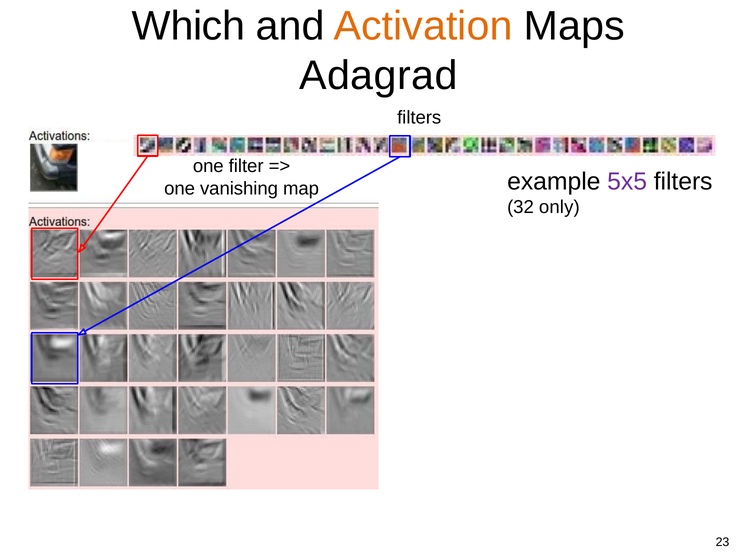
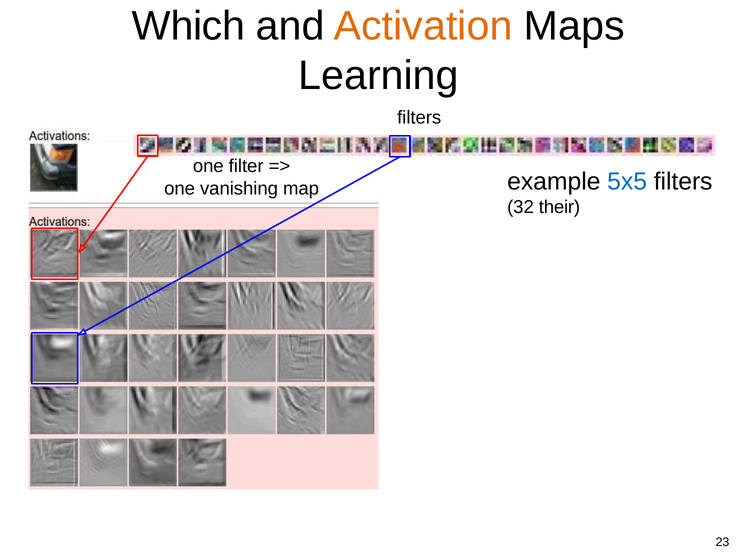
Adagrad: Adagrad -> Learning (379, 76)
5x5 colour: purple -> blue (627, 181)
only: only -> their (560, 207)
